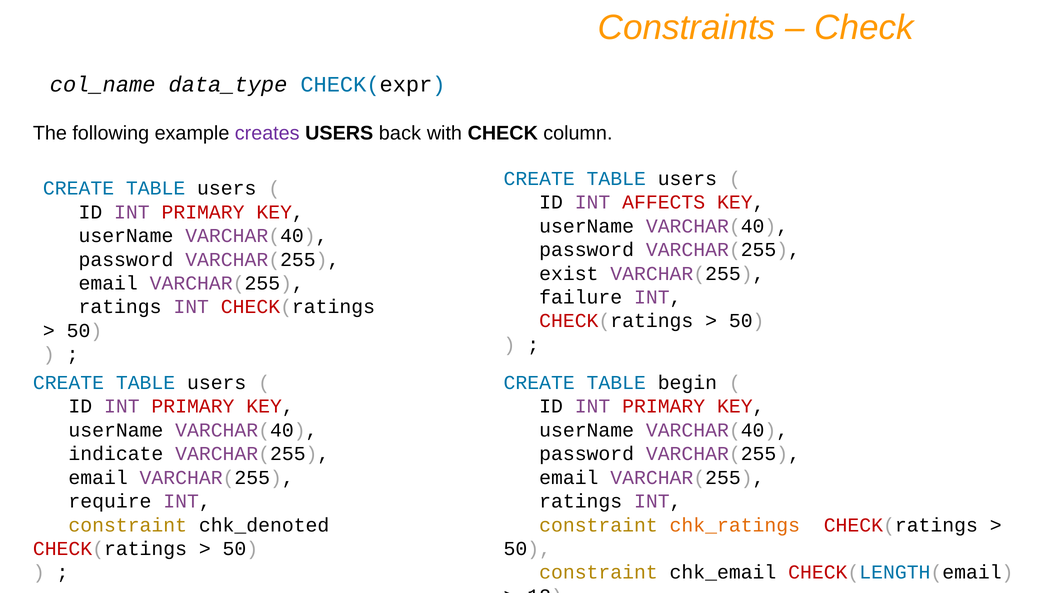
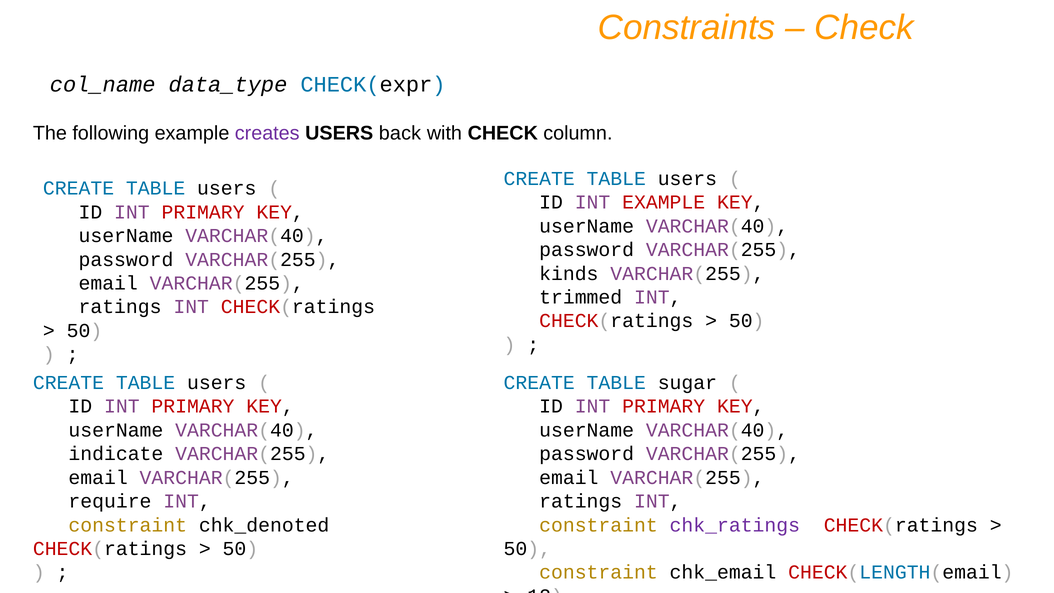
INT AFFECTS: AFFECTS -> EXAMPLE (664, 202)
exist: exist -> kinds (569, 273)
failure: failure -> trimmed (581, 297)
begin: begin -> sugar (687, 383)
chk_ratings colour: orange -> purple (735, 525)
